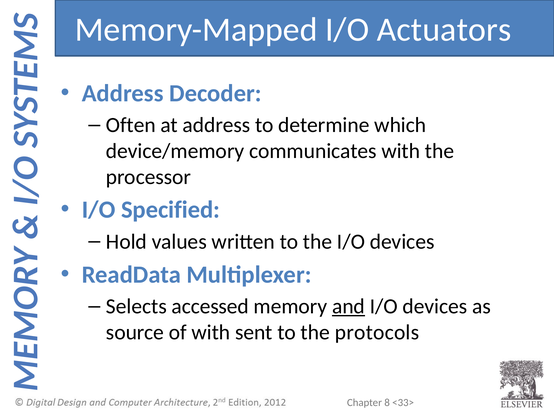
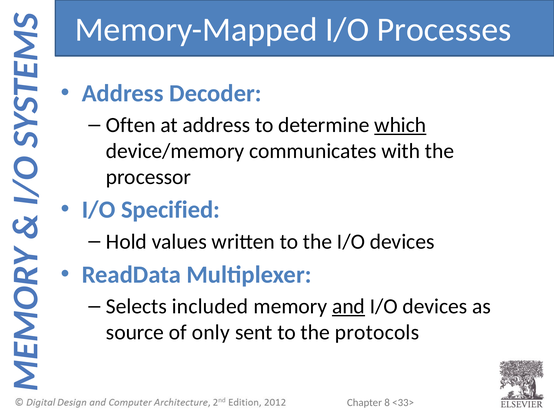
Actuators: Actuators -> Processes (444, 30)
which underline: none -> present (400, 125)
accessed: accessed -> included (210, 306)
of with: with -> only (211, 332)
